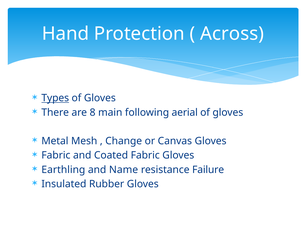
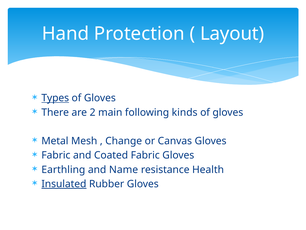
Across: Across -> Layout (232, 34)
8: 8 -> 2 (93, 112)
aerial: aerial -> kinds (185, 112)
Failure: Failure -> Health (208, 169)
Insulated underline: none -> present (64, 184)
